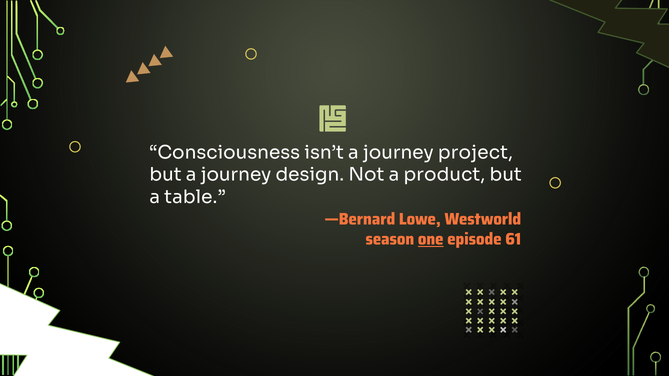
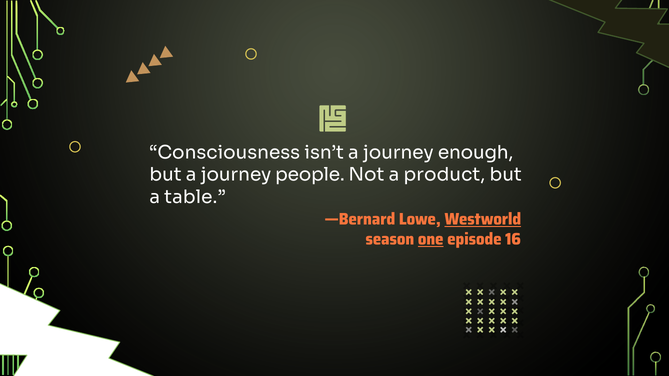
project: project -> enough (476, 153)
design: design -> people (310, 175)
Westworld underline: none -> present (483, 220)
61: 61 -> 16 (513, 240)
